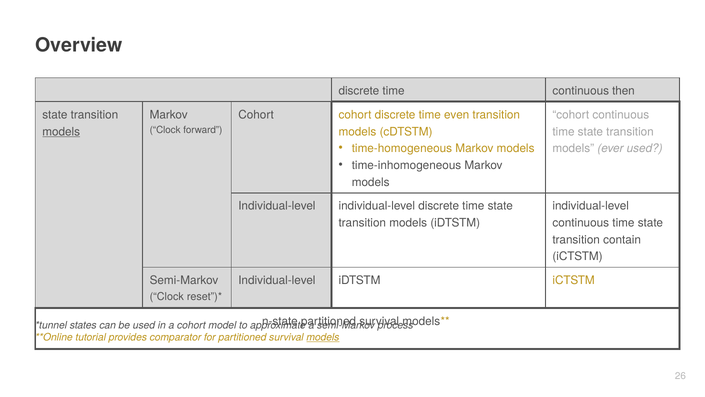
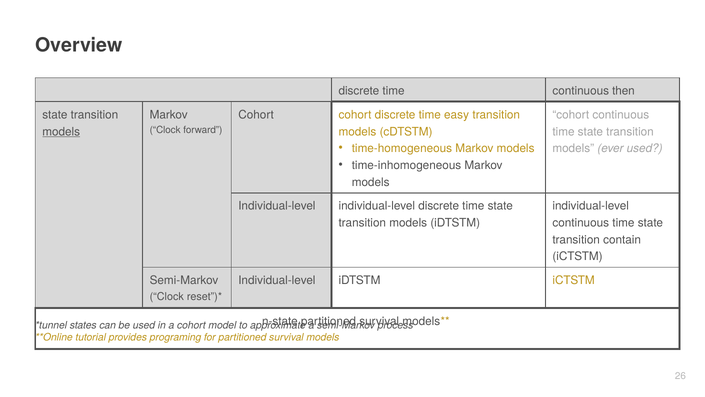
even: even -> easy (457, 115)
comparator: comparator -> programing (175, 337)
models underline: present -> none (323, 337)
